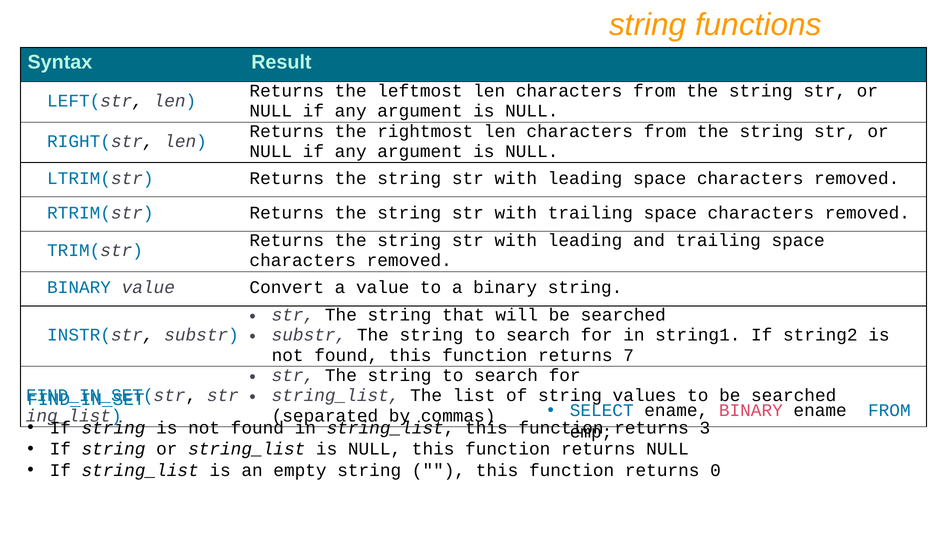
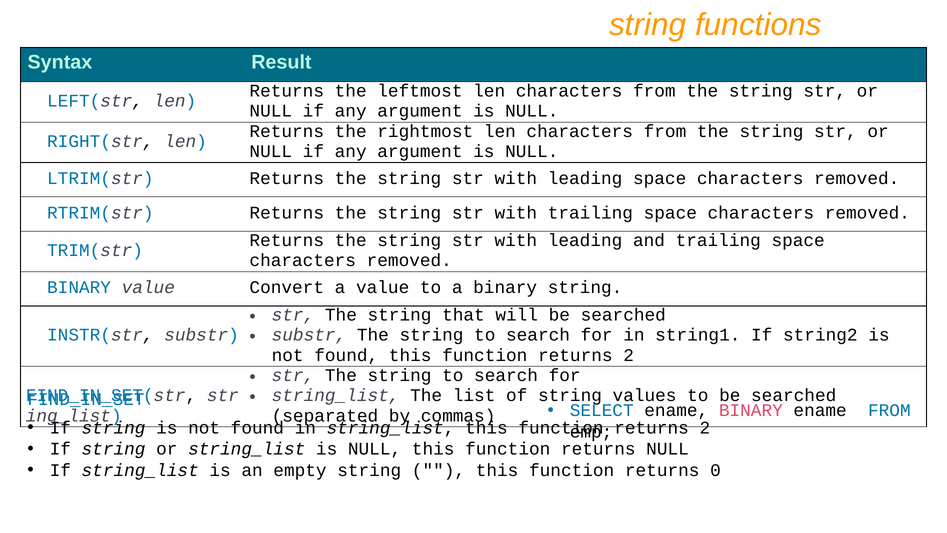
7: 7 -> 2 (629, 355)
3: 3 -> 2 (705, 428)
